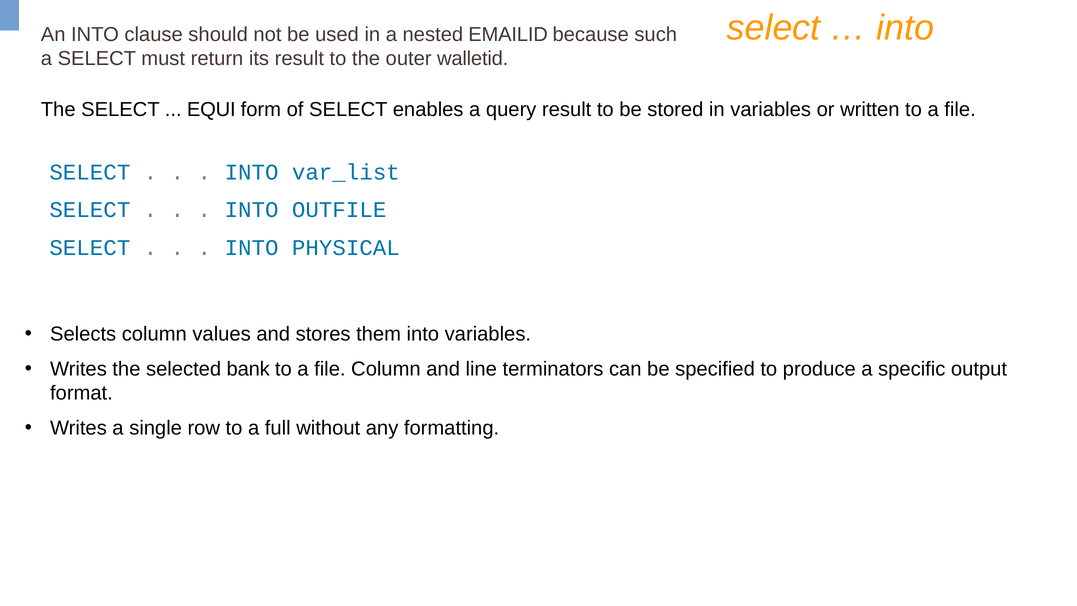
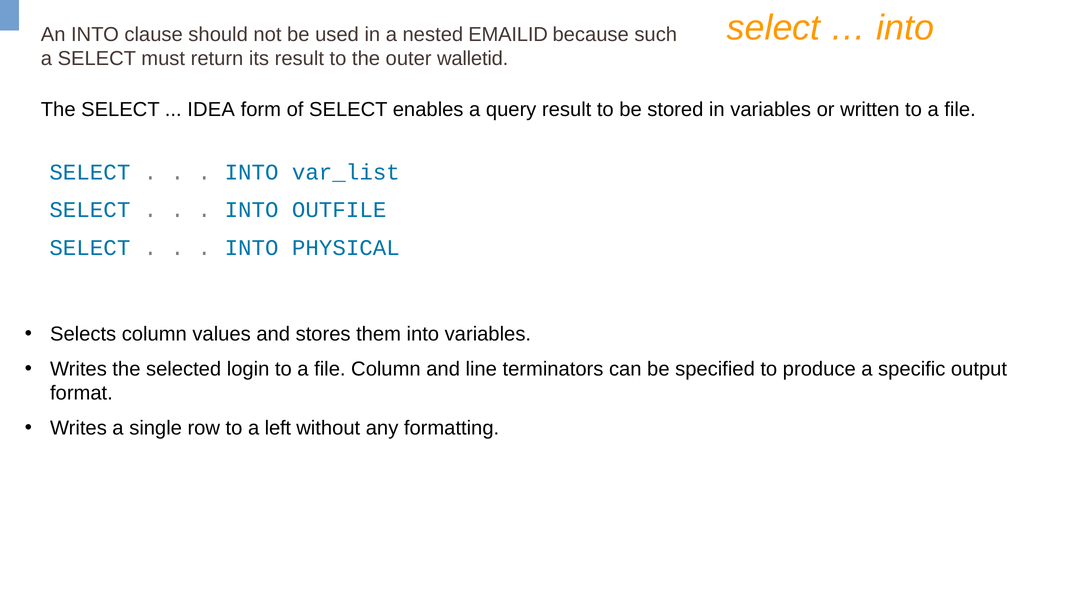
EQUI: EQUI -> IDEA (211, 110)
bank: bank -> login (248, 369)
full: full -> left (278, 428)
